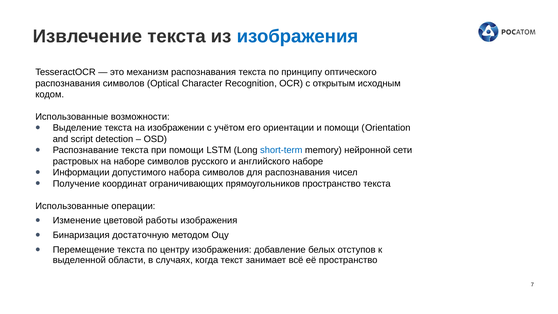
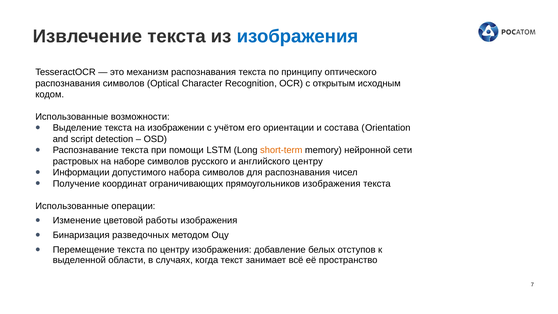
и помощи: помощи -> состава (342, 128)
short-term colour: blue -> orange (281, 150)
английского наборе: наборе -> центру (308, 161)
прямоугольников пространство: пространство -> изображения (332, 184)
достаточную: достаточную -> разведочных (141, 235)
